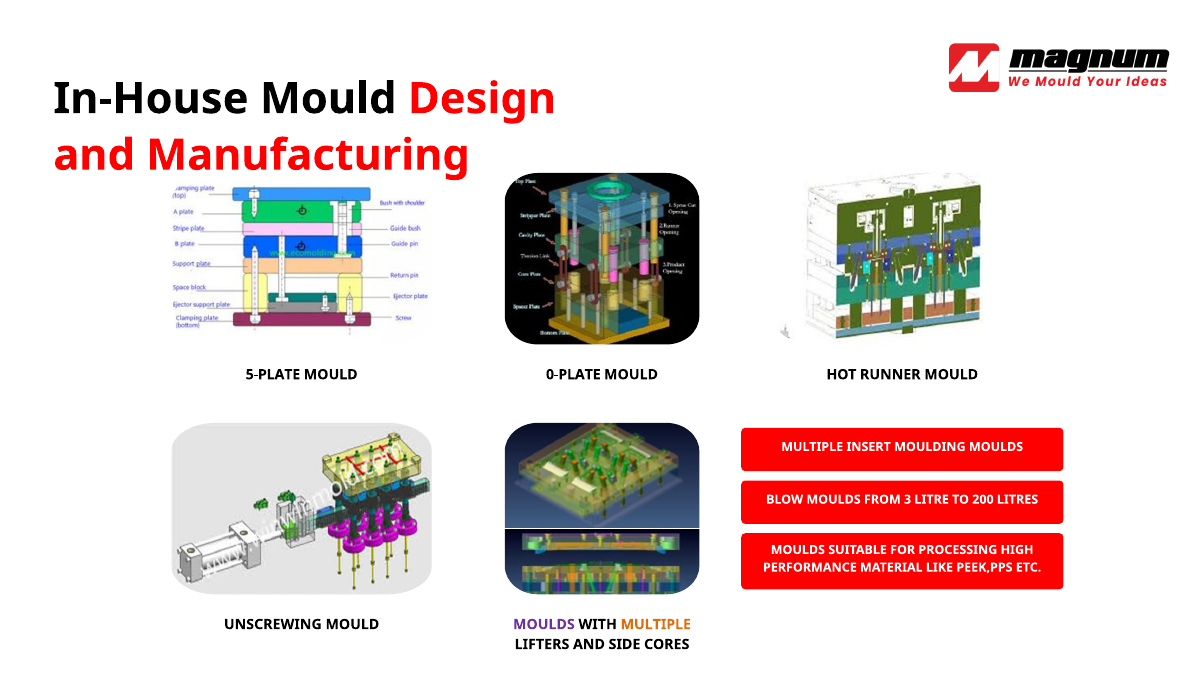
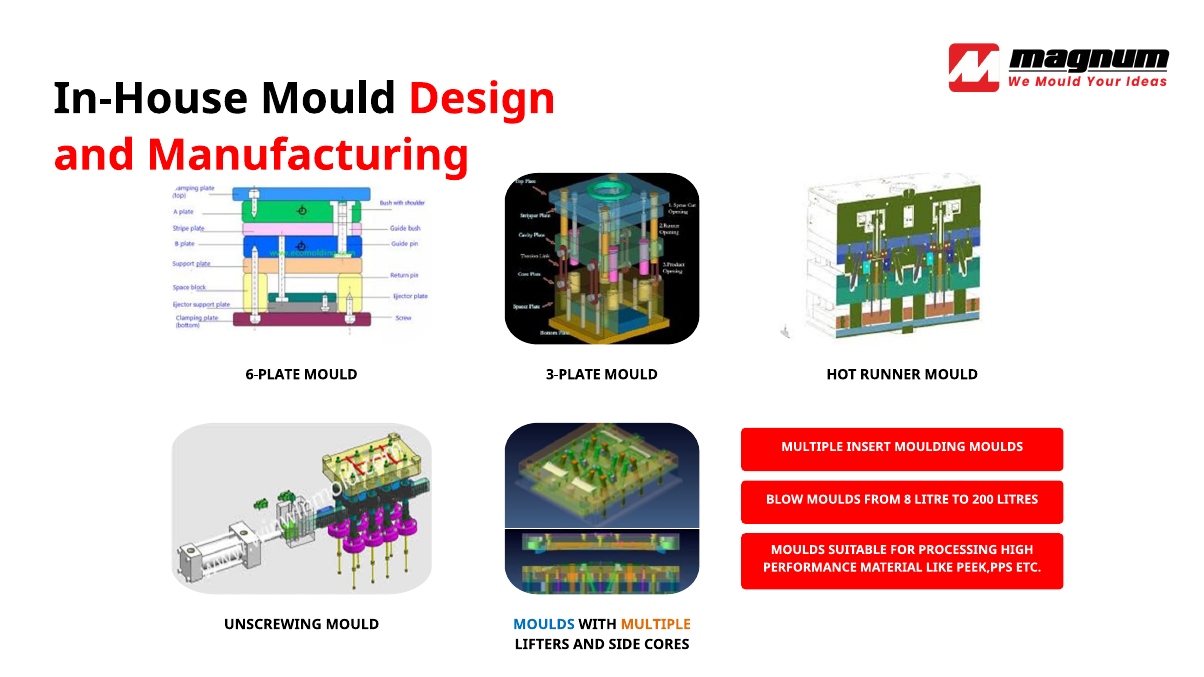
5-PLATE: 5-PLATE -> 6-PLATE (273, 375)
0-PLATE: 0-PLATE -> 3-PLATE (573, 375)
3: 3 -> 8 (908, 500)
MOULDS colour: purple -> blue (544, 625)
